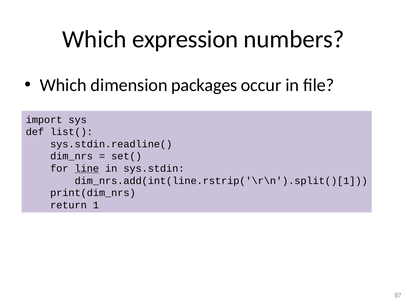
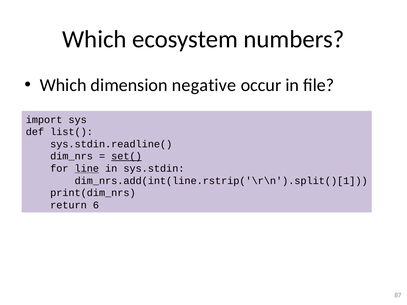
expression: expression -> ecosystem (185, 39)
packages: packages -> negative (204, 85)
set( underline: none -> present (126, 156)
1: 1 -> 6 (96, 205)
